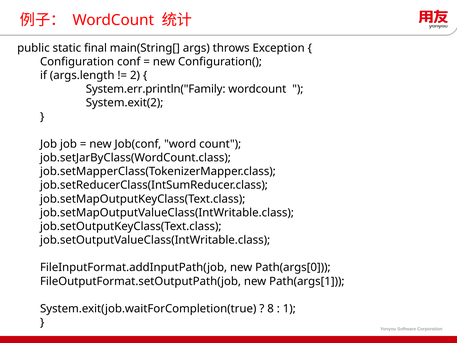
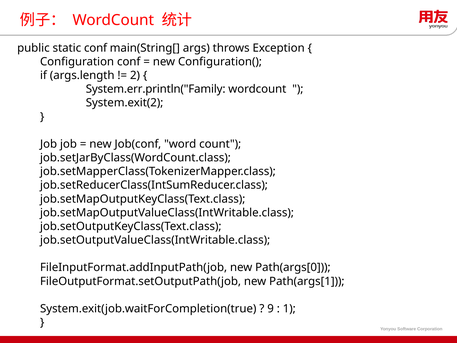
static final: final -> conf (96, 48)
8: 8 -> 9 (271, 308)
